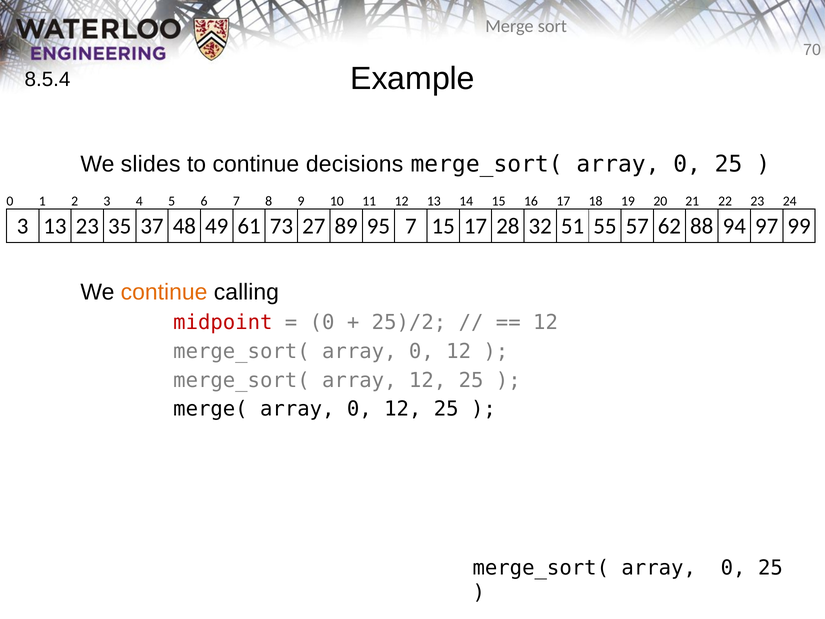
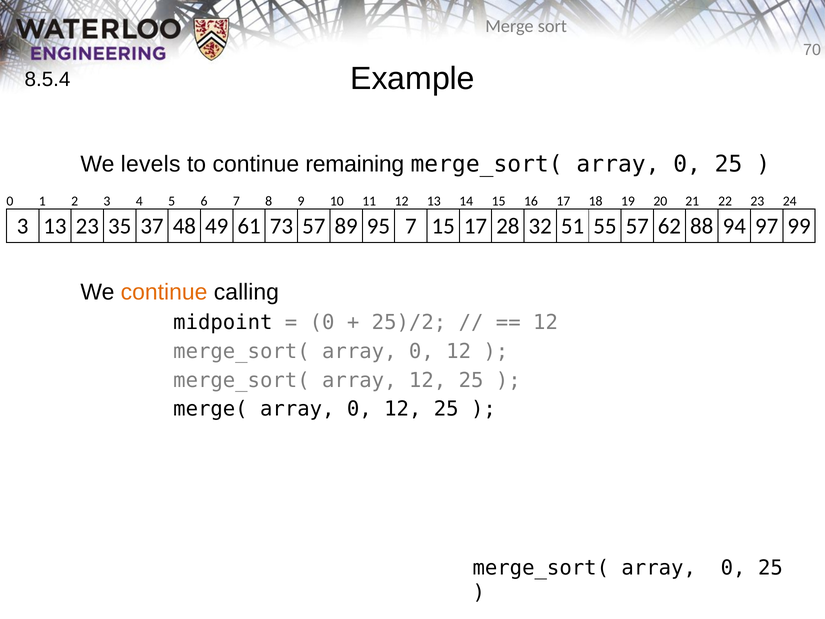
slides: slides -> levels (151, 164)
decisions: decisions -> remaining (355, 164)
73 27: 27 -> 57 (314, 226)
midpoint colour: red -> black (223, 322)
